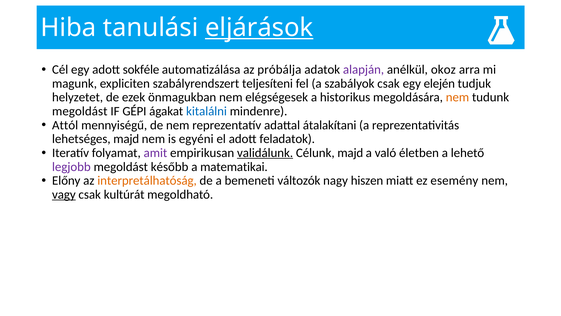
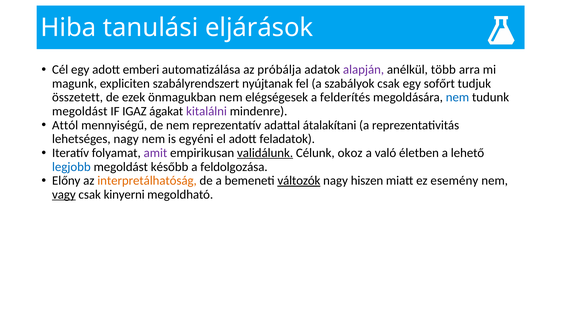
eljárások underline: present -> none (259, 28)
sokféle: sokféle -> emberi (141, 70)
okoz: okoz -> több (443, 70)
teljesíteni: teljesíteni -> nyújtanak (268, 83)
elején: elején -> sofőrt (439, 83)
helyzetet: helyzetet -> összetett (78, 97)
historikus: historikus -> felderítés (345, 97)
nem colour: orange -> blue (457, 97)
GÉPI: GÉPI -> IGAZ (134, 111)
kitalálni colour: blue -> purple (207, 111)
lehetséges majd: majd -> nagy (126, 139)
Célunk majd: majd -> okoz (350, 153)
legjobb colour: purple -> blue (71, 167)
matematikai: matematikai -> feldolgozása (234, 167)
változók underline: none -> present (299, 180)
kultúrát: kultúrát -> kinyerni (124, 194)
